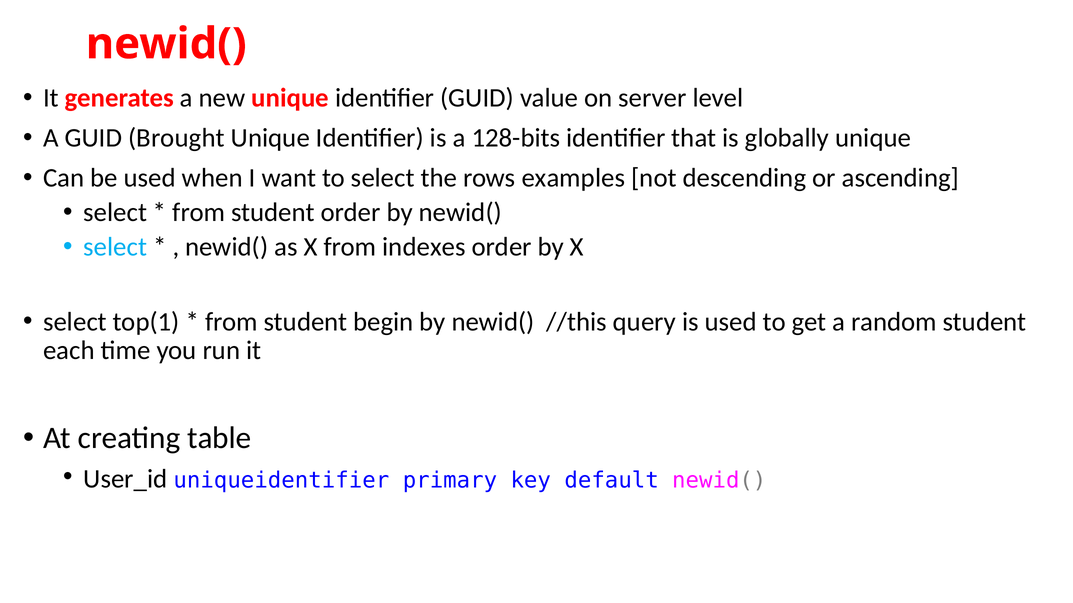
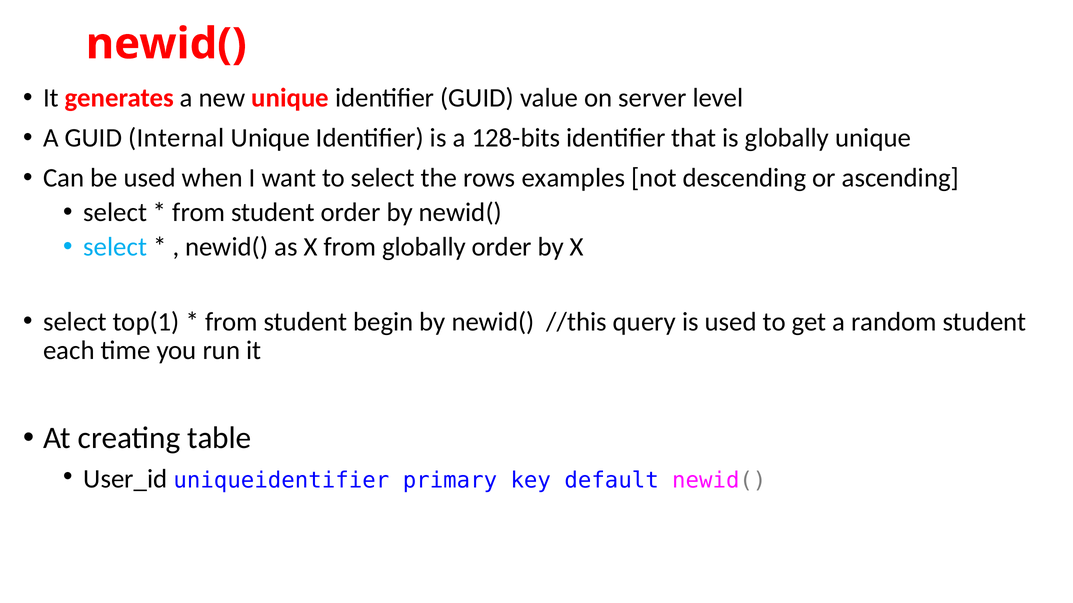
Brought: Brought -> Internal (176, 138)
from indexes: indexes -> globally (424, 247)
